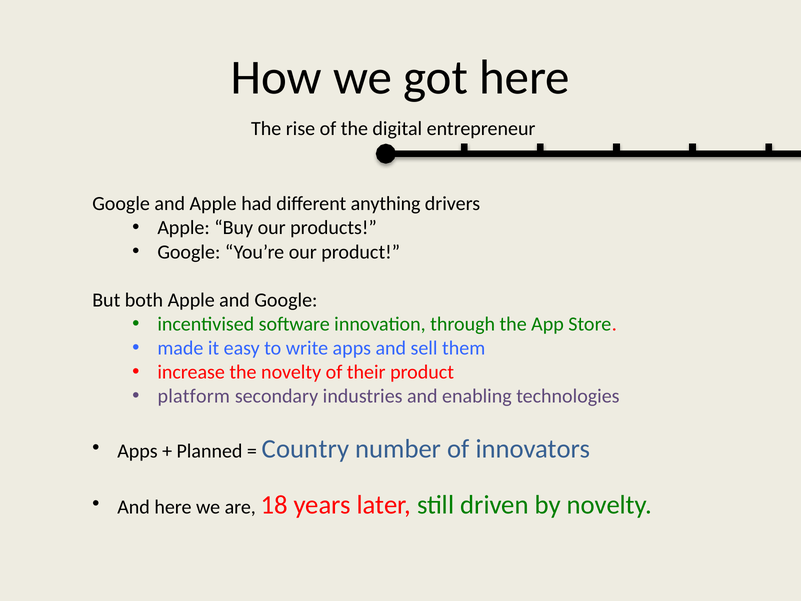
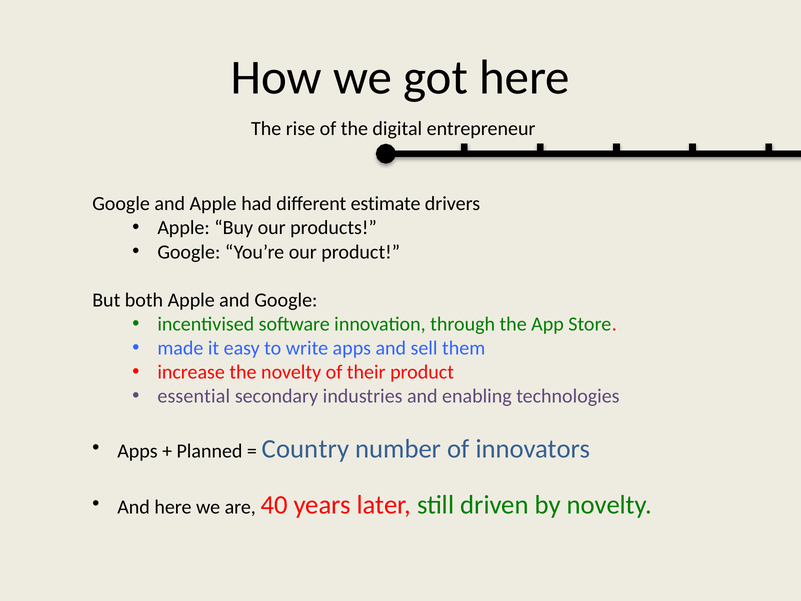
anything: anything -> estimate (386, 204)
platform: platform -> essential (194, 396)
18: 18 -> 40 (274, 505)
